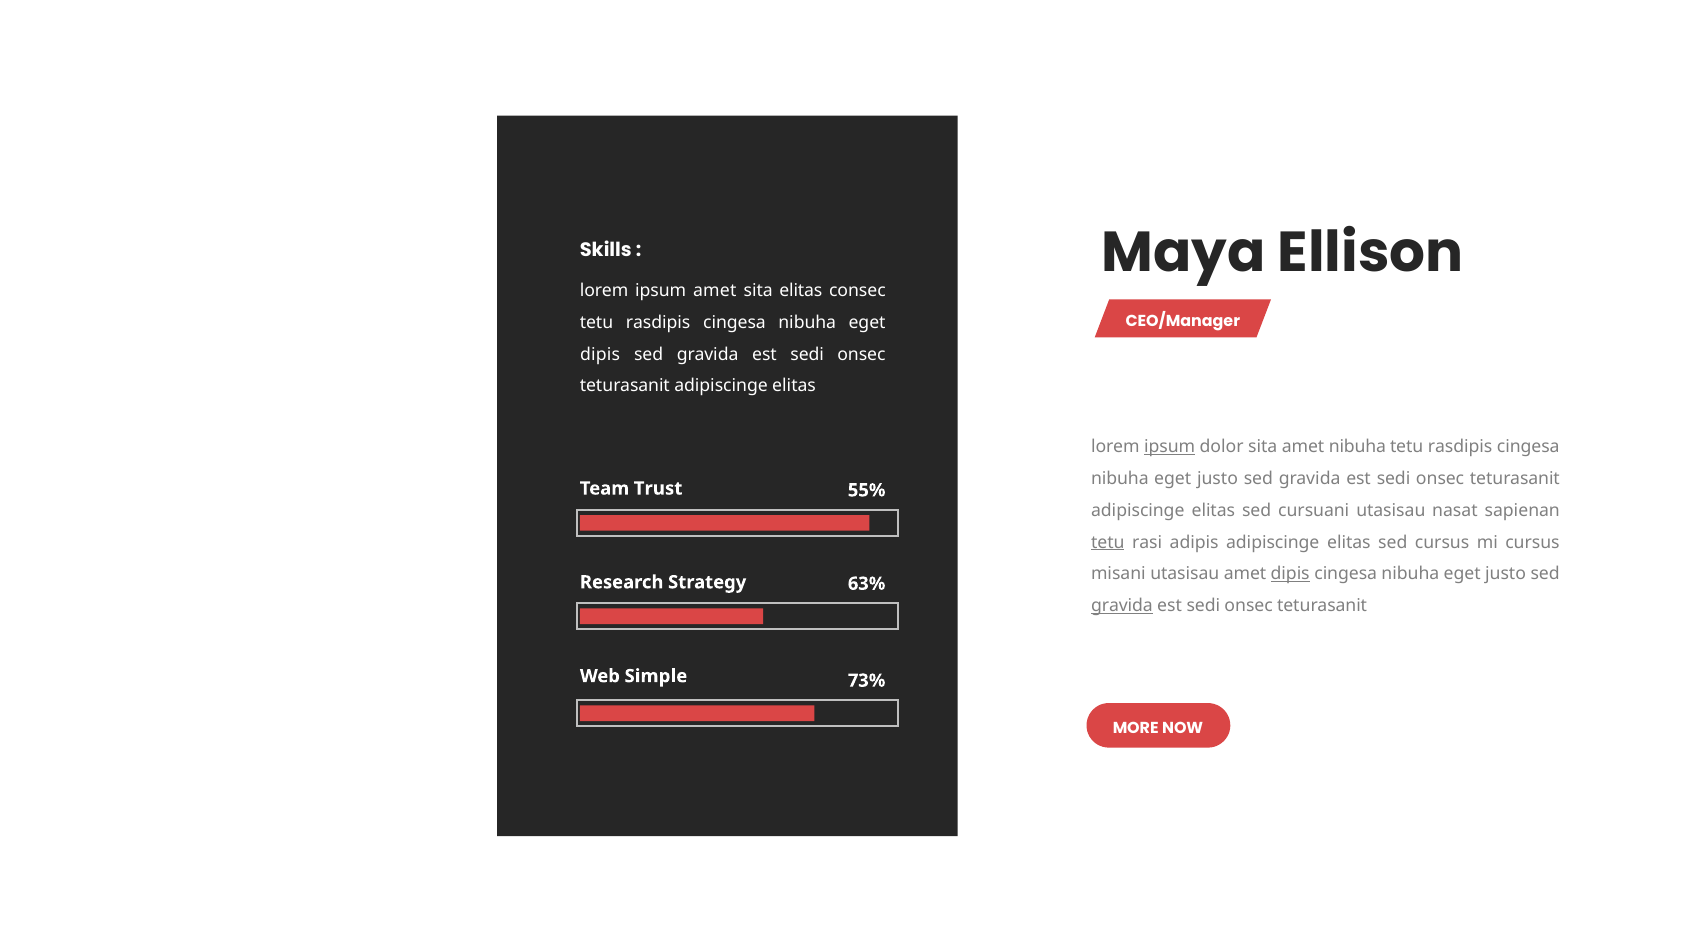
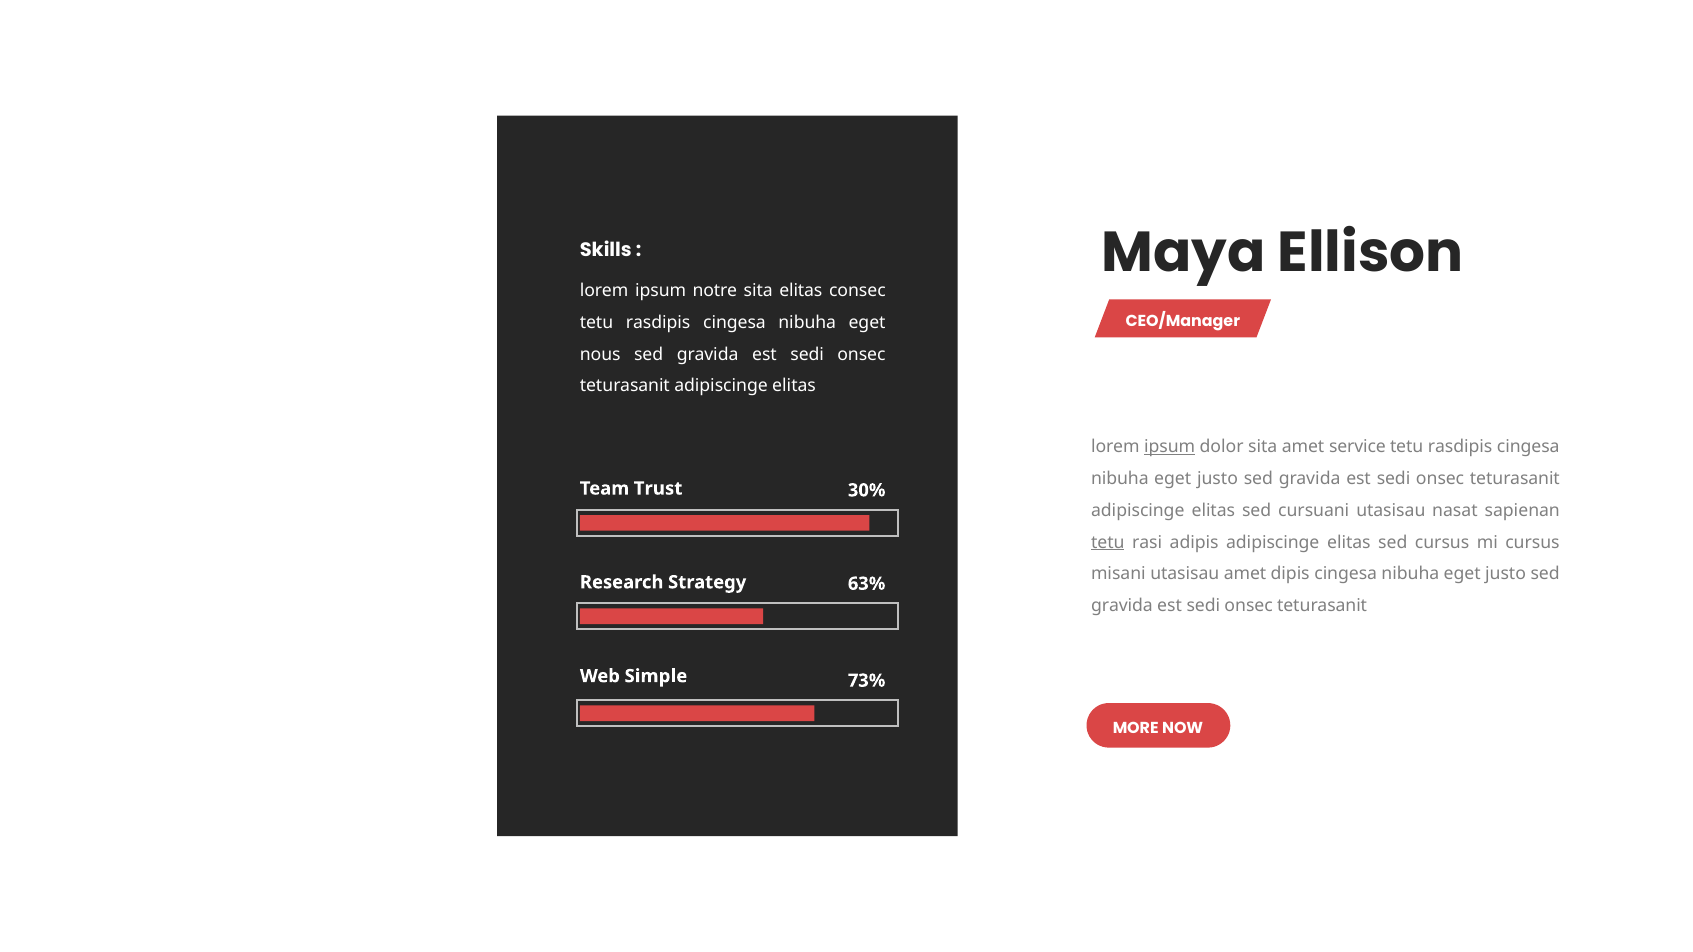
ipsum amet: amet -> notre (715, 291)
dipis: dipis -> nous (600, 354)
amet nibuha: nibuha -> service (1357, 447)
55%: 55% -> 30% (867, 490)
dipis underline: present -> none (1290, 574)
gravida underline: present -> none (1122, 606)
